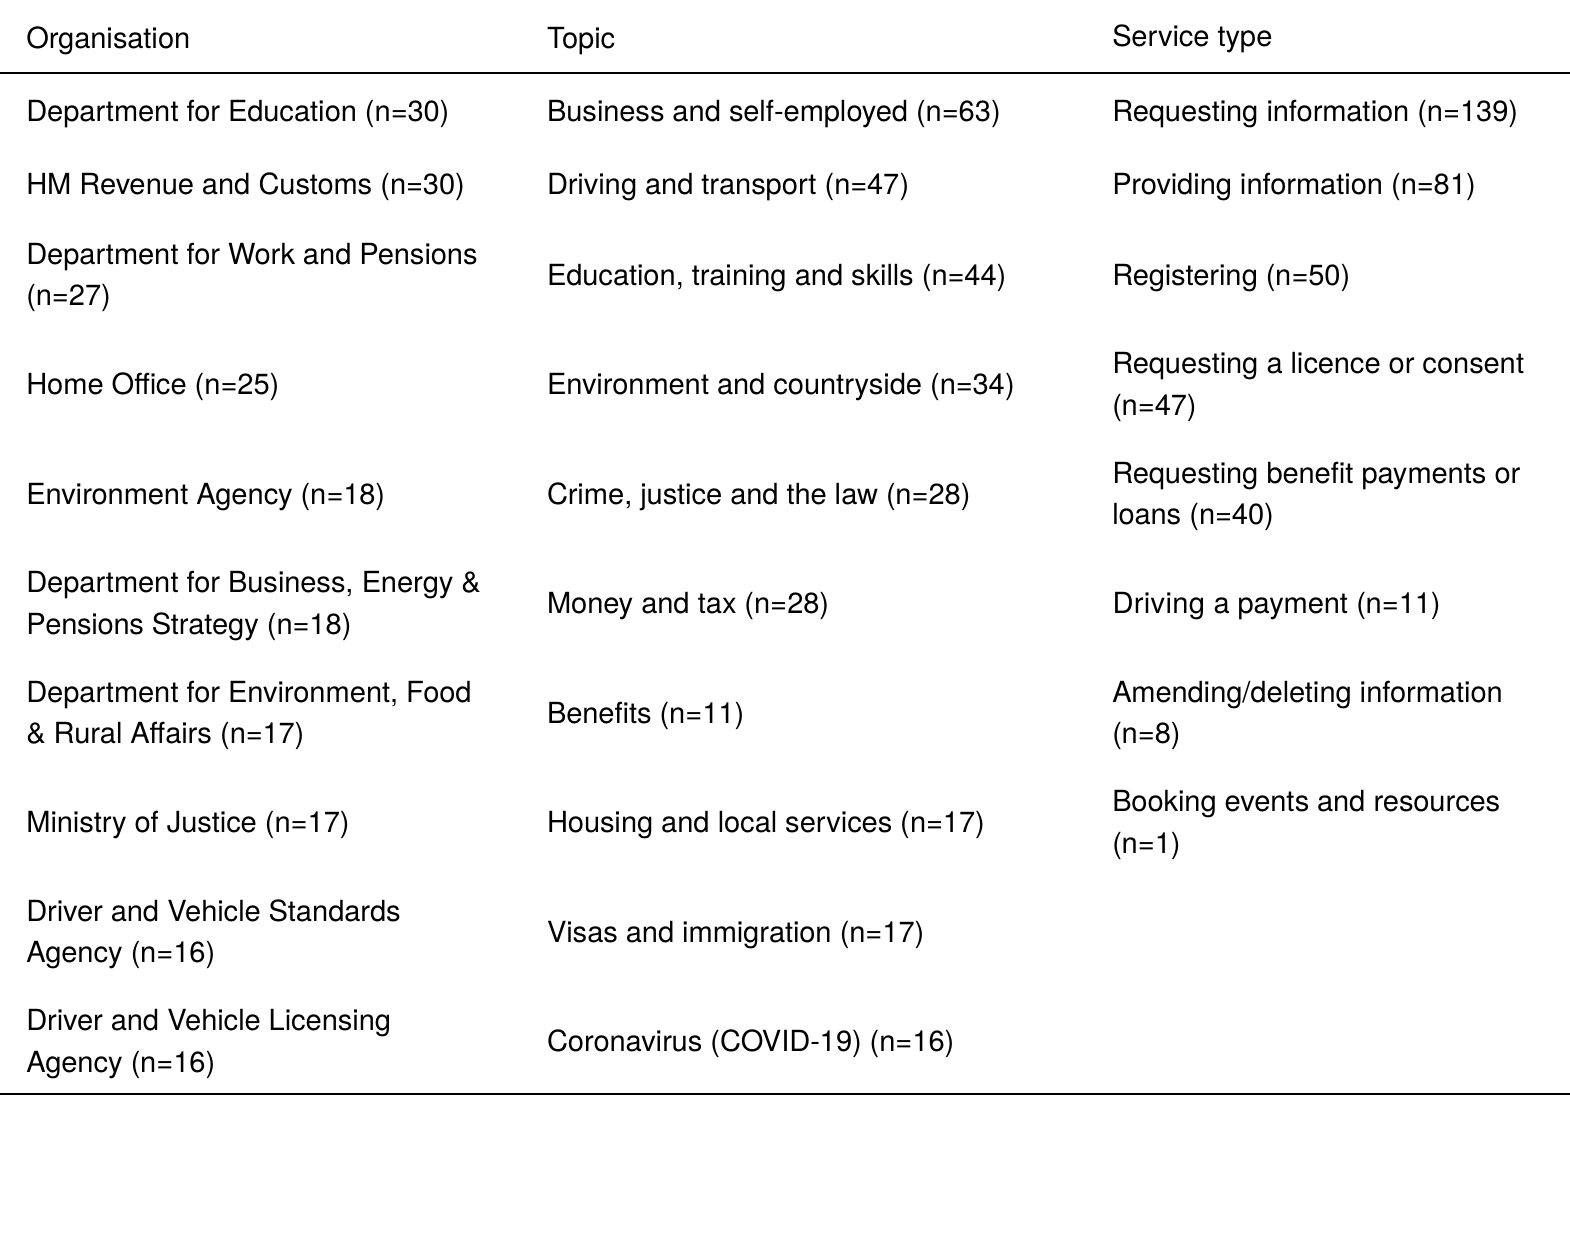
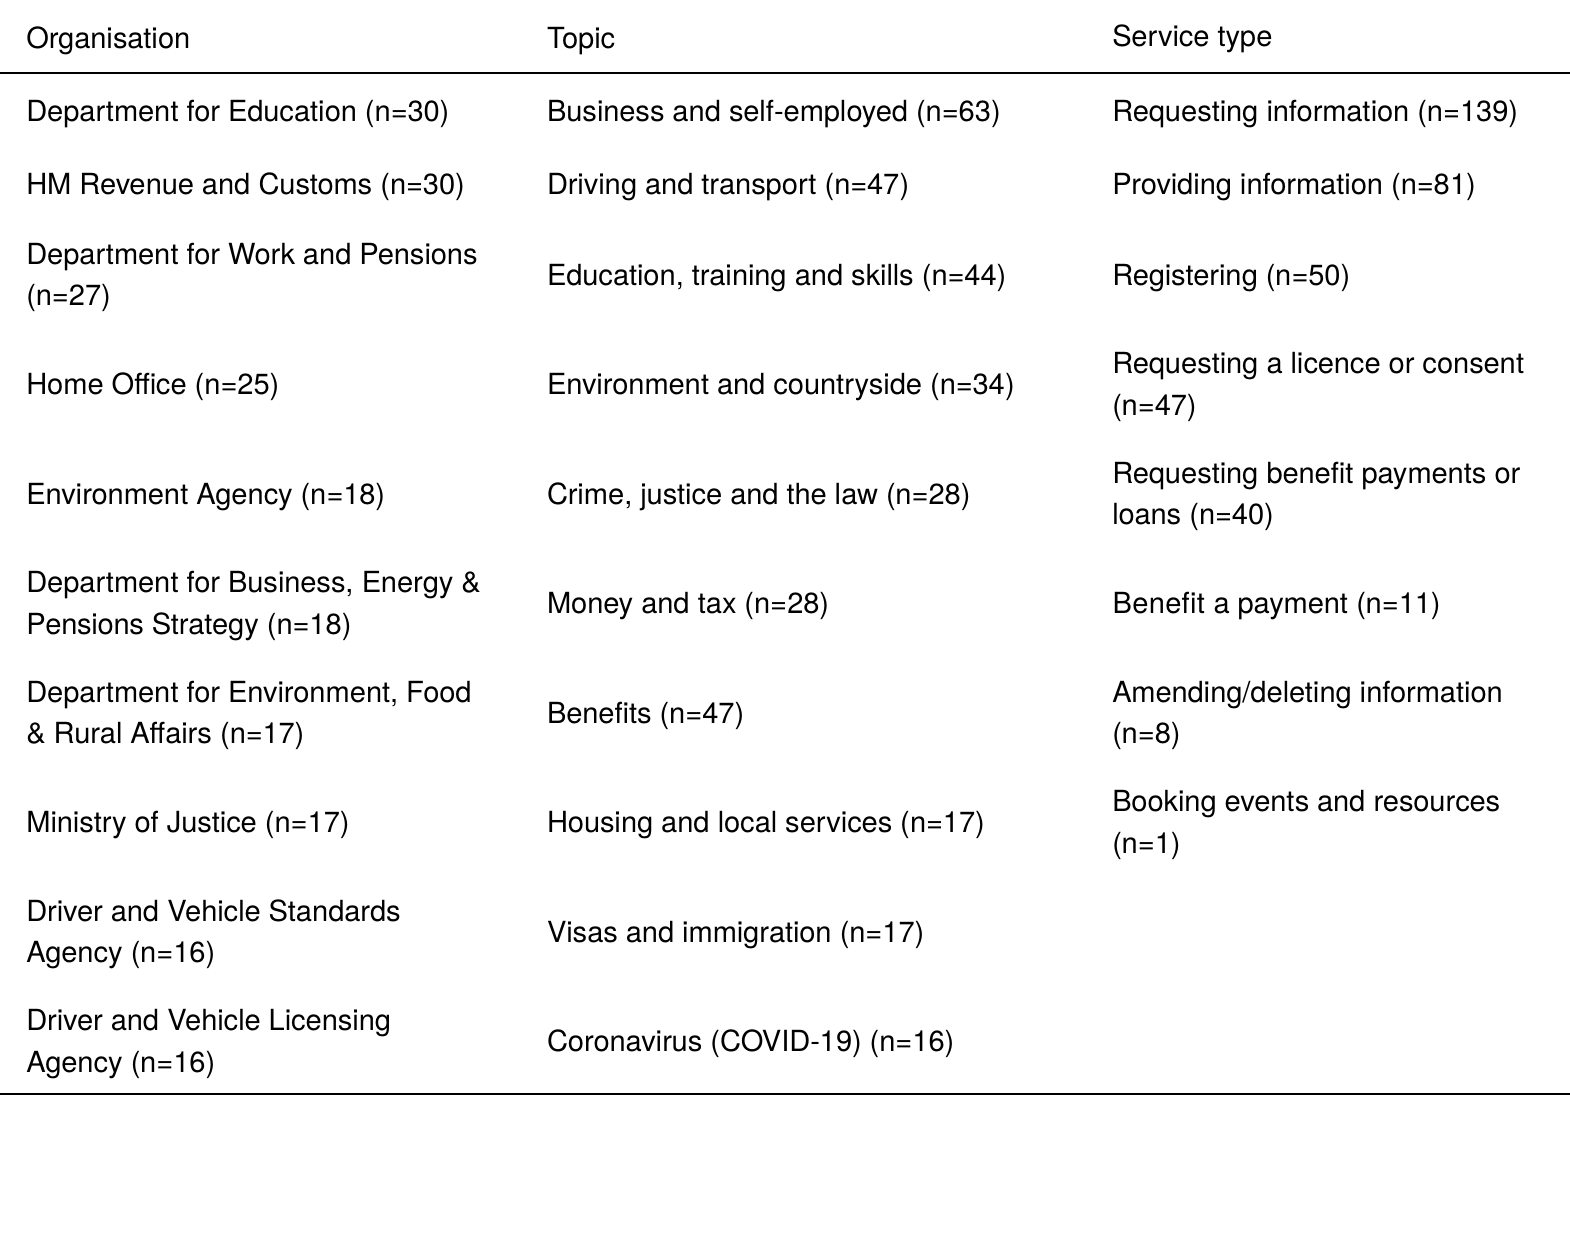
n=28 Driving: Driving -> Benefit (1159, 604)
Benefits n=11: n=11 -> n=47 (702, 714)
